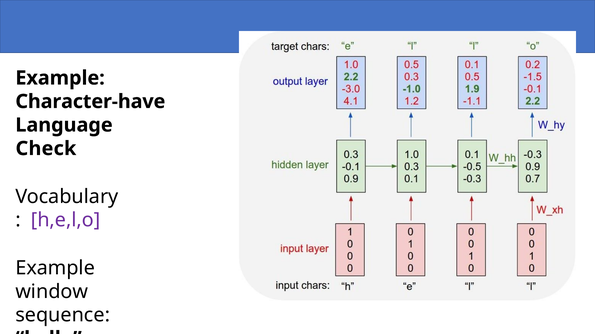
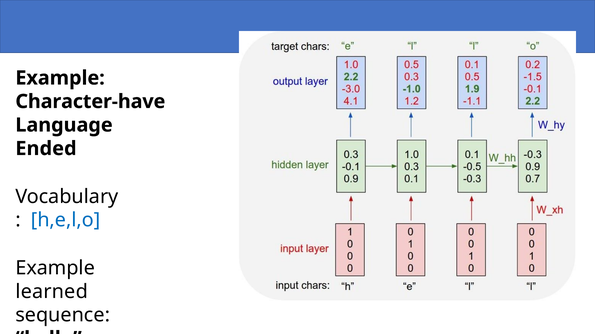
Check: Check -> Ended (46, 149)
h,e,l,o colour: purple -> blue (66, 220)
window: window -> learned (52, 292)
